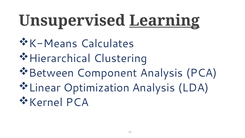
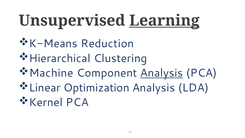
Calculates: Calculates -> Reduction (107, 44)
Between: Between -> Machine (51, 73)
Analysis underline: none -> present (162, 73)
